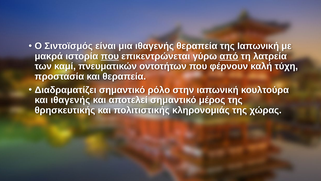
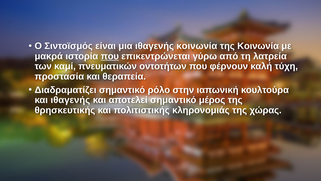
ιθαγενής θεραπεία: θεραπεία -> κοινωνία (197, 46)
της Ιαπωνική: Ιαπωνική -> Κοινωνία (258, 46)
από underline: present -> none (229, 56)
